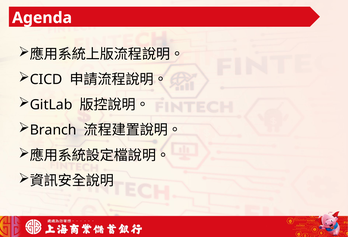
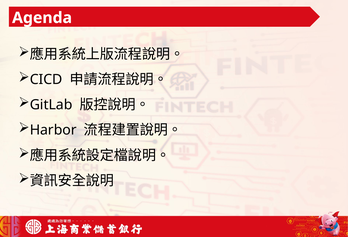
Branch: Branch -> Harbor (53, 130)
